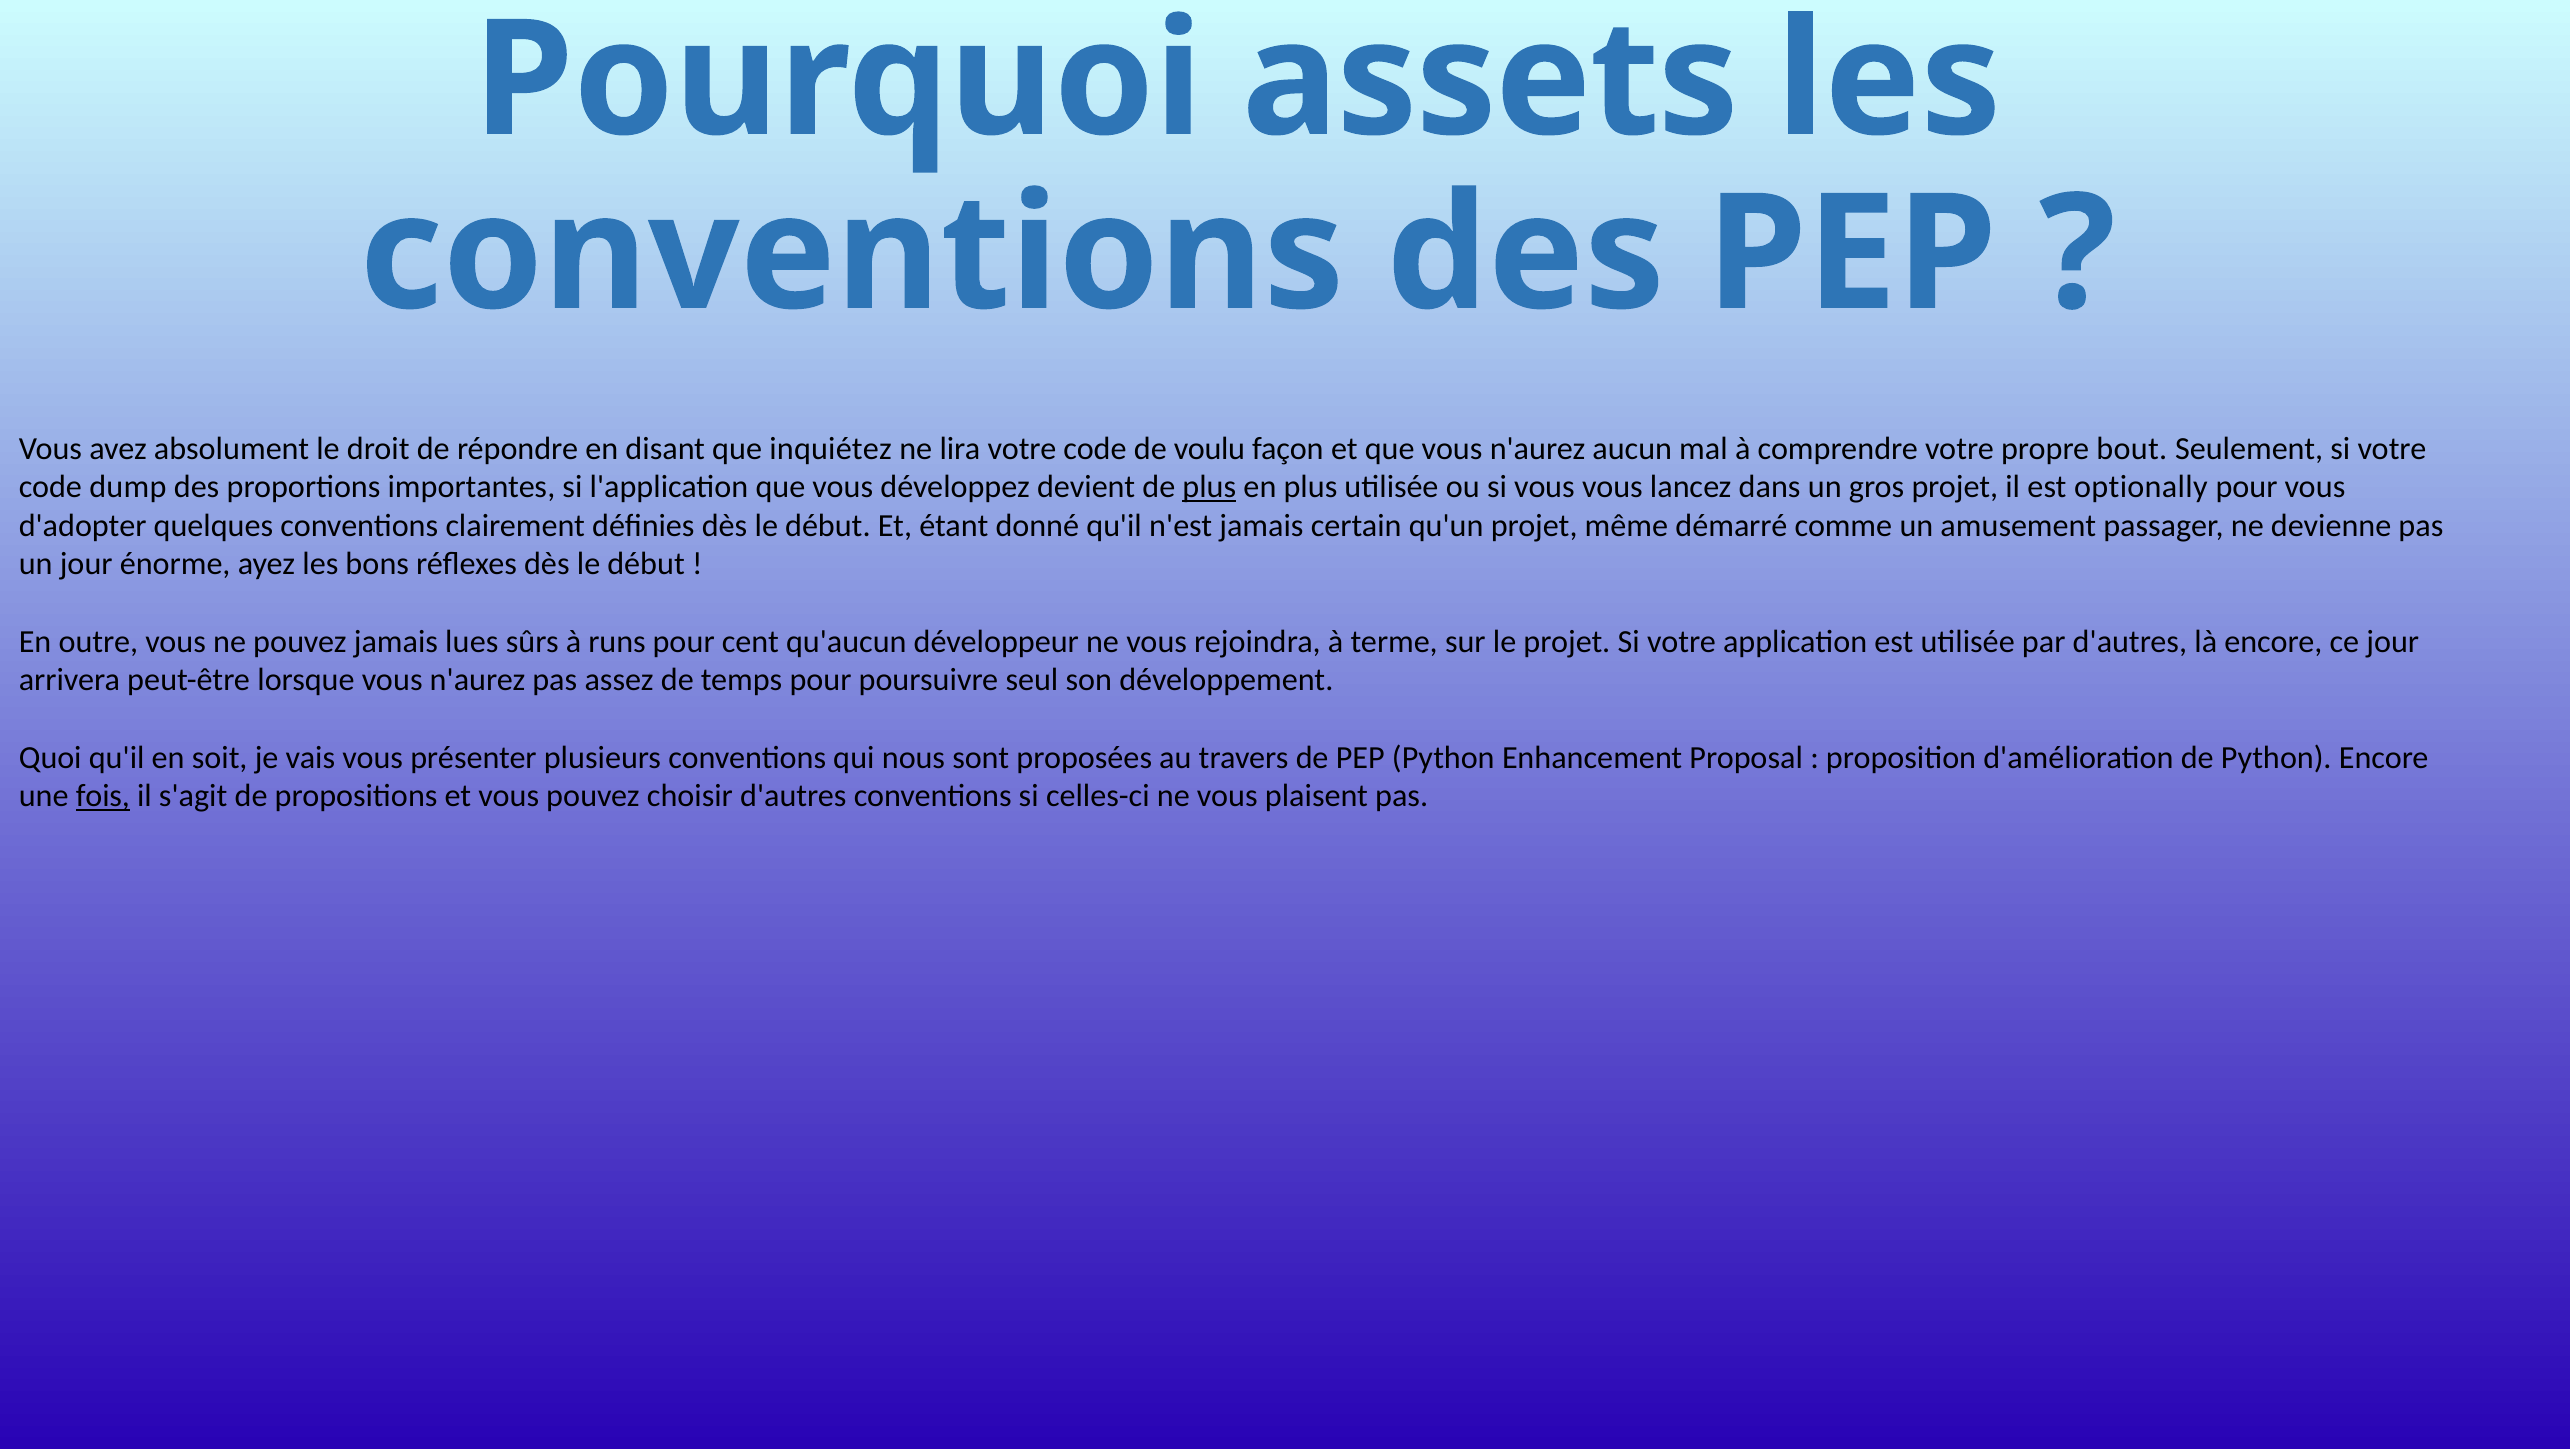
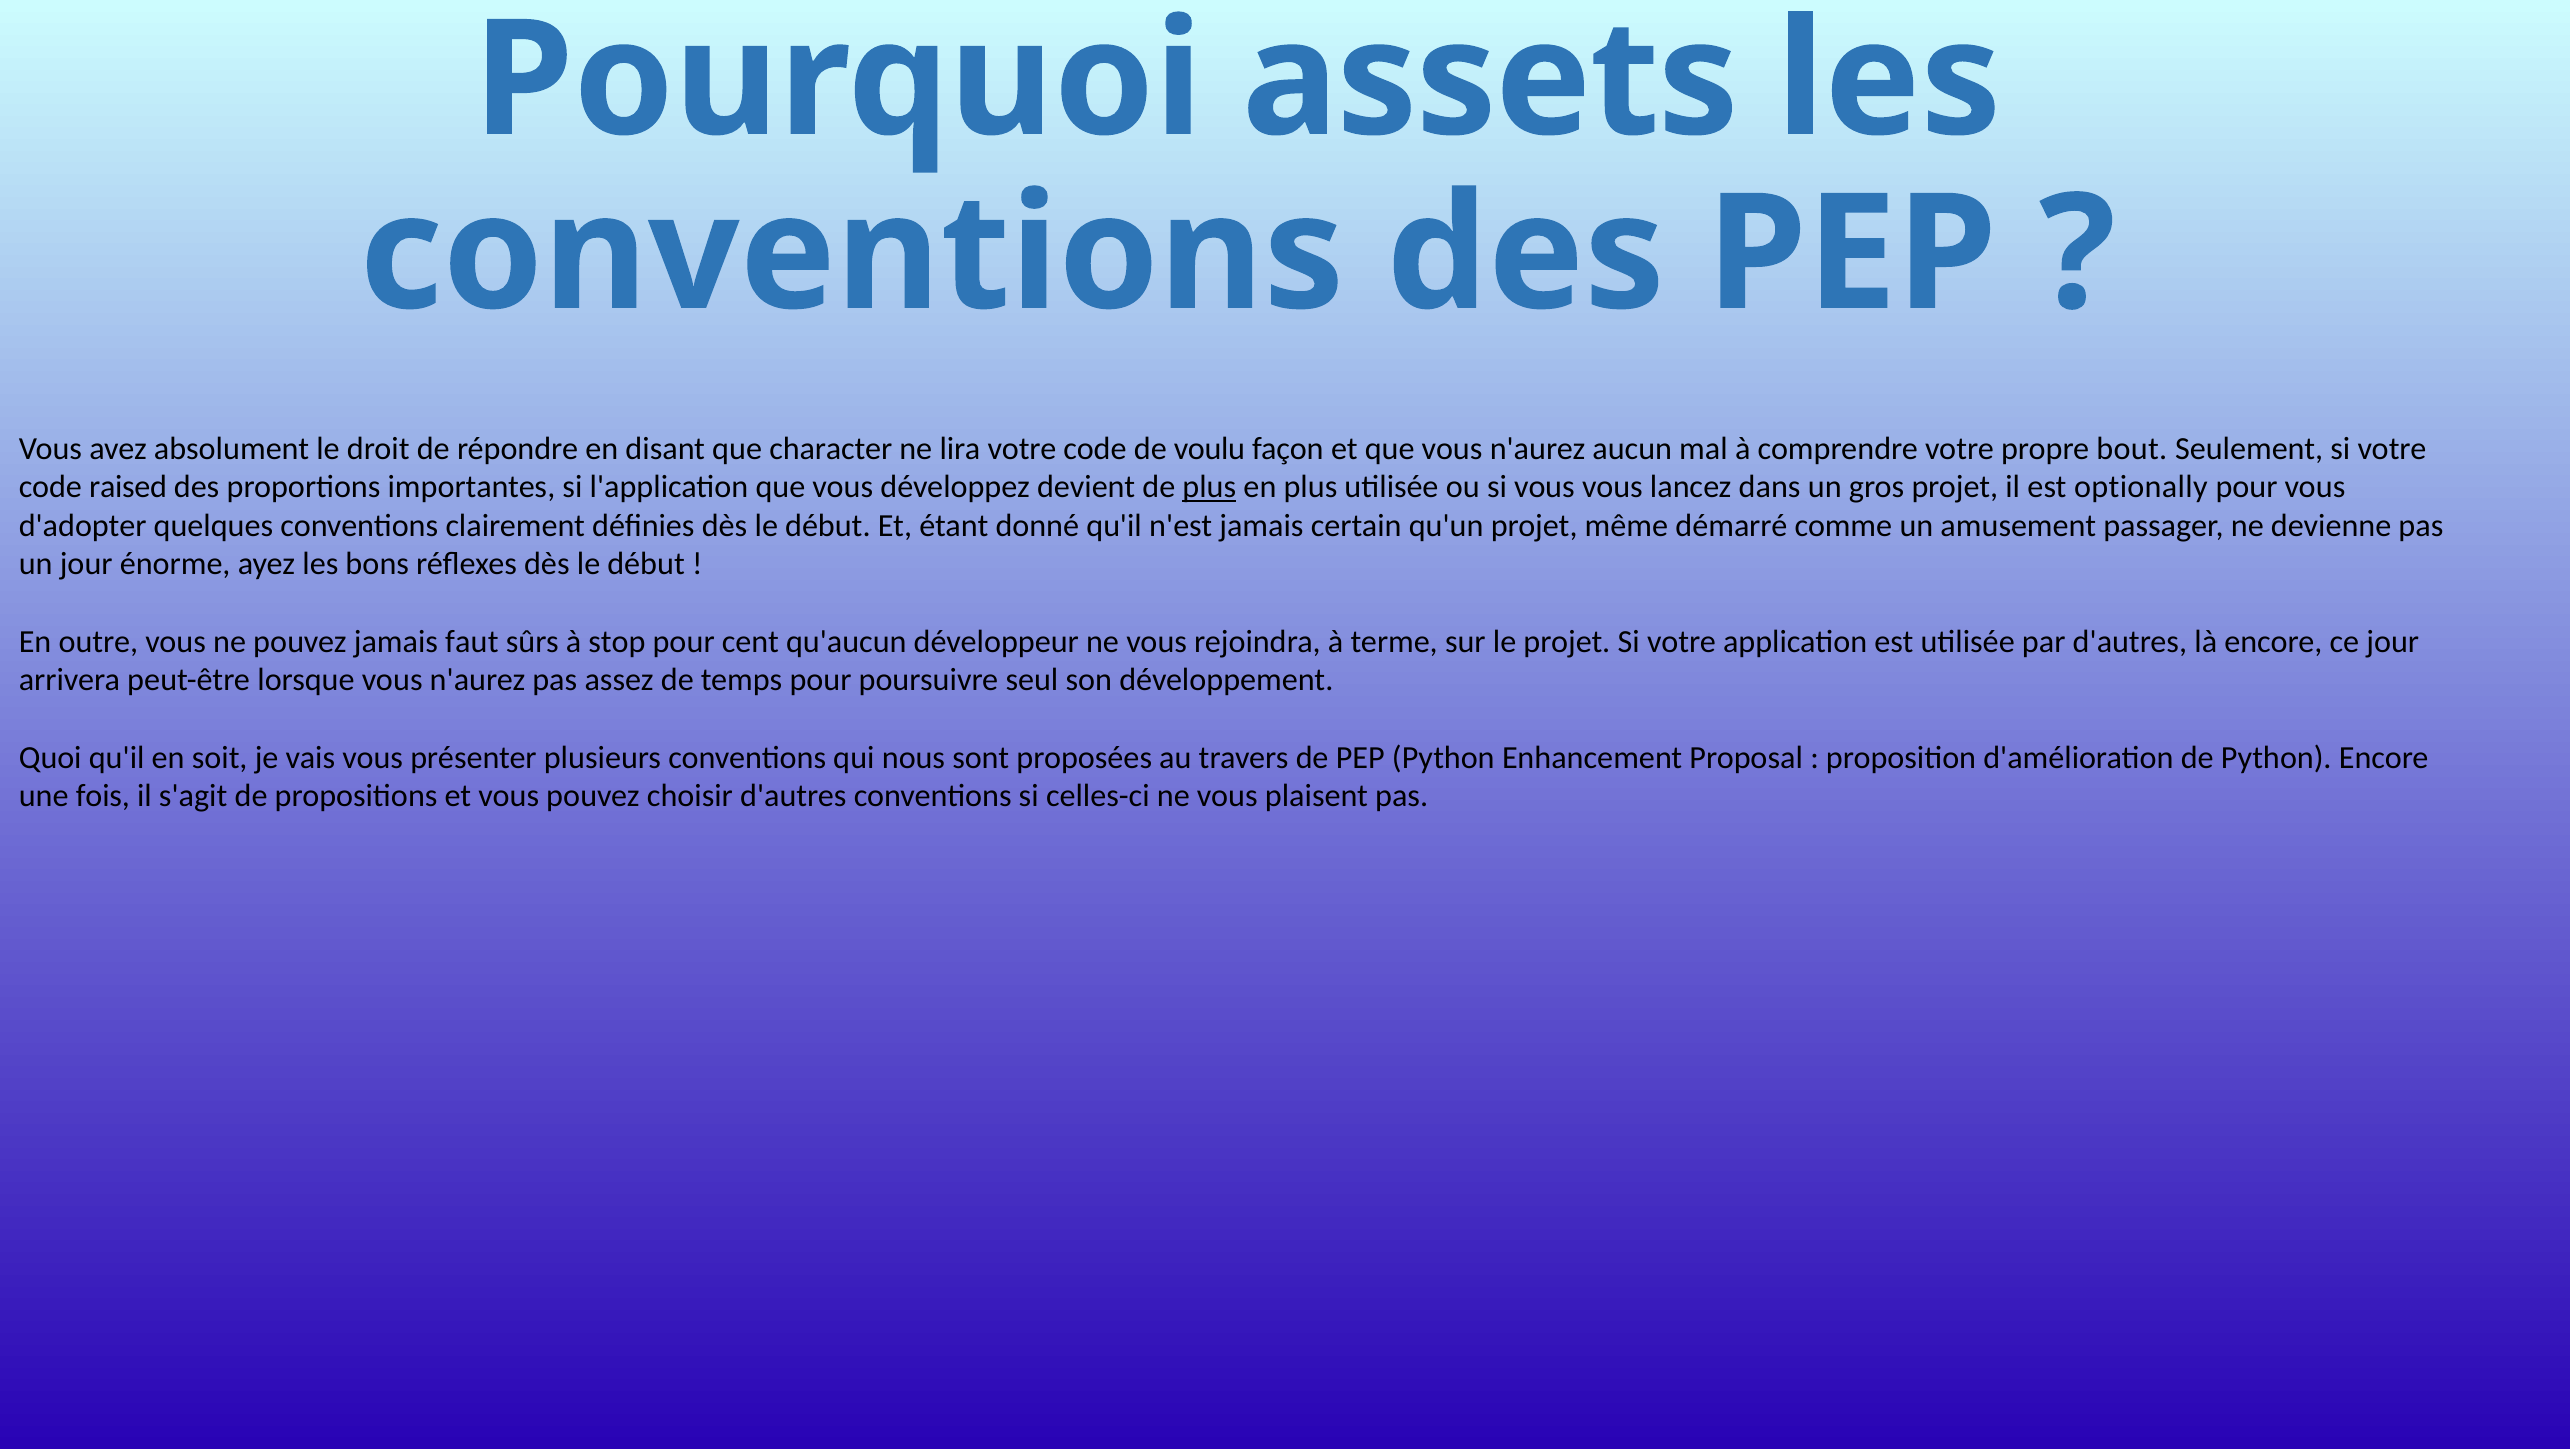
inquiétez: inquiétez -> character (831, 448)
dump: dump -> raised (128, 487)
lues: lues -> faut (472, 642)
runs: runs -> stop (617, 642)
fois underline: present -> none (103, 796)
